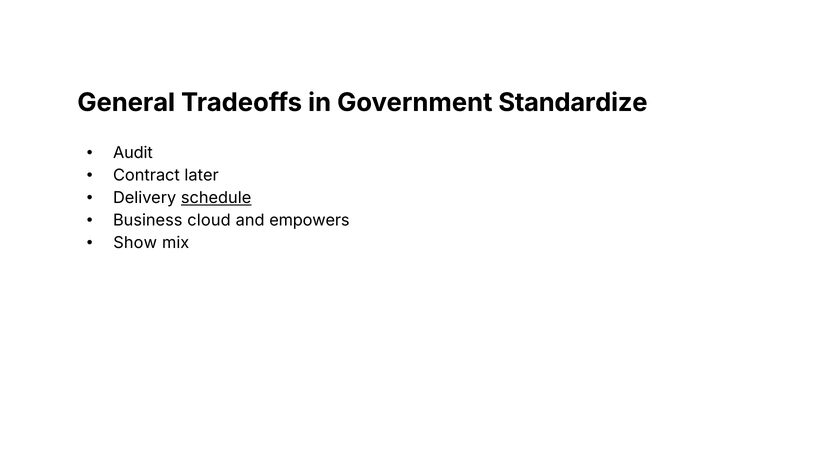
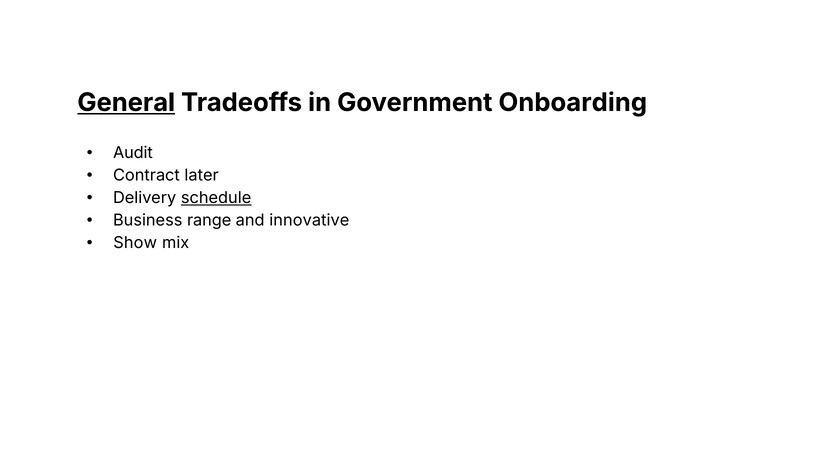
General underline: none -> present (126, 103)
Standardize: Standardize -> Onboarding (573, 103)
cloud: cloud -> range (209, 221)
empowers: empowers -> innovative (309, 221)
